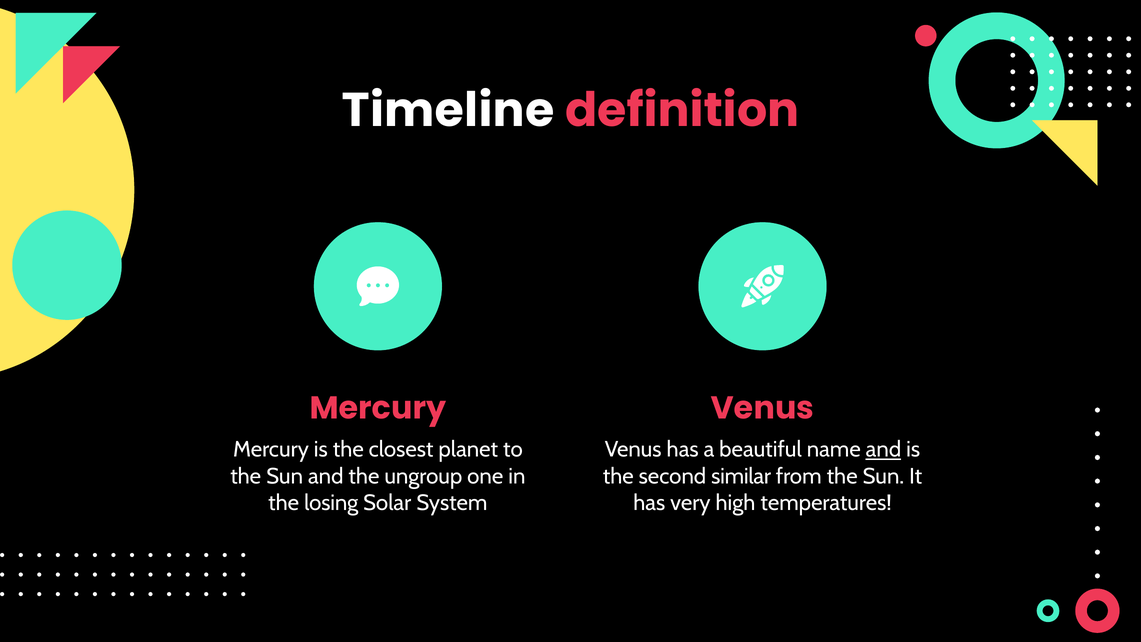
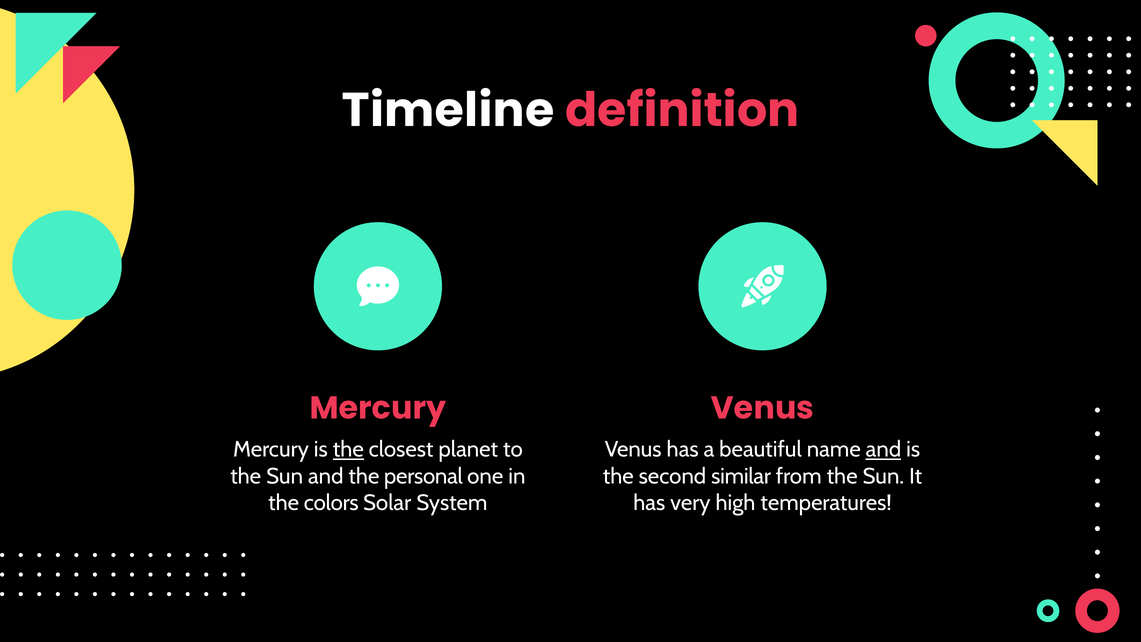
the underline: none -> present (348, 449)
ungroup: ungroup -> personal (423, 476)
losing: losing -> colors (331, 503)
